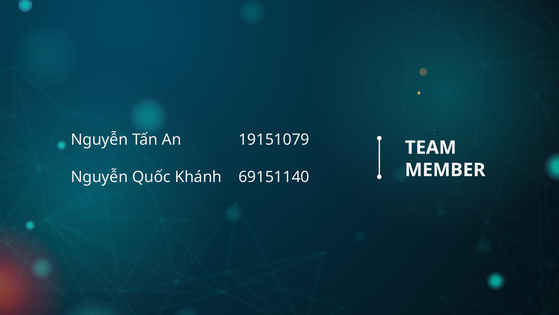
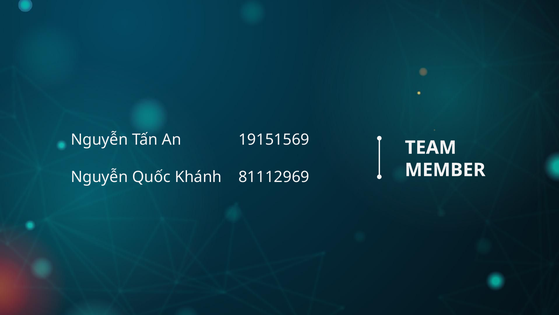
19151079: 19151079 -> 19151569 (274, 139)
69151140: 69151140 -> 81112969 (274, 177)
